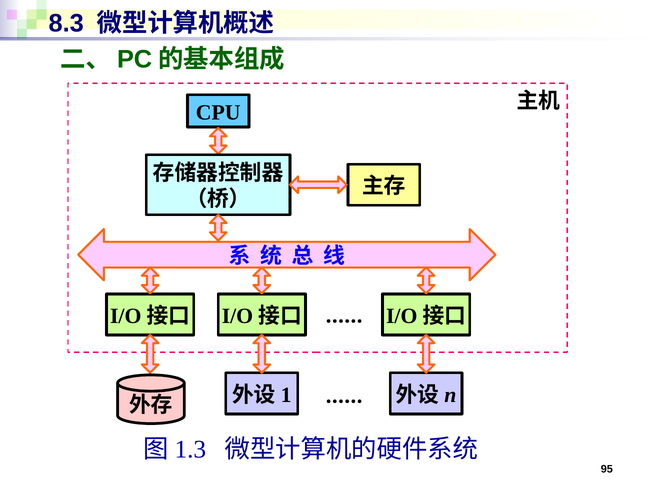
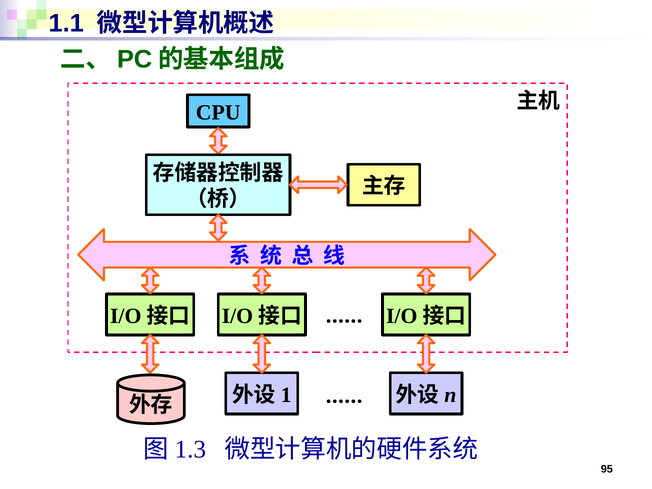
8.3: 8.3 -> 1.1 (66, 24)
